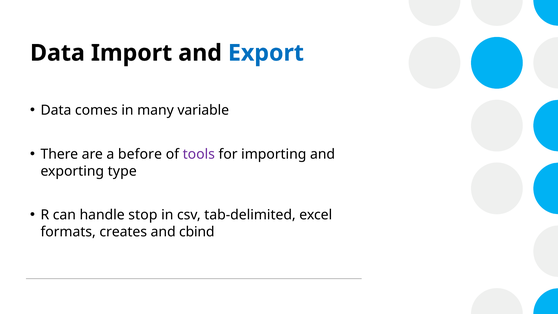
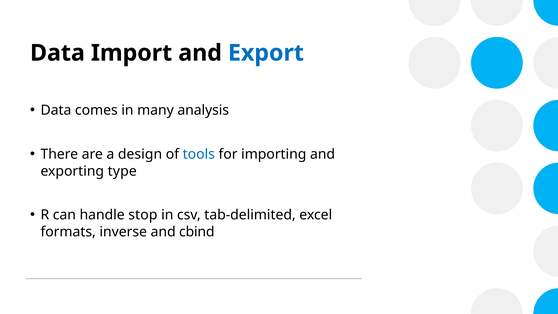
variable: variable -> analysis (203, 110)
before: before -> design (140, 154)
tools colour: purple -> blue (199, 154)
creates: creates -> inverse (123, 232)
